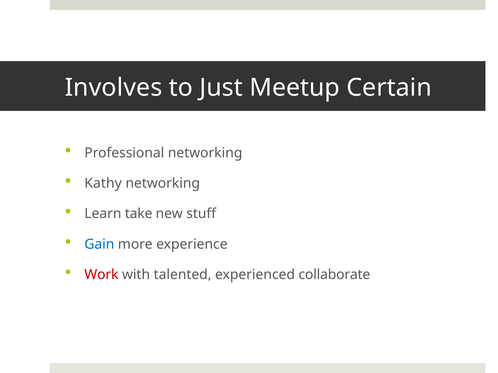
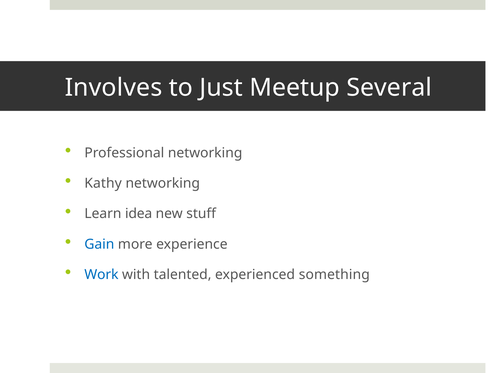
Certain: Certain -> Several (389, 88)
take: take -> idea (139, 214)
Work colour: red -> blue (101, 275)
collaborate: collaborate -> something (334, 275)
